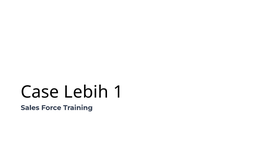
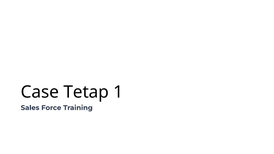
Lebih: Lebih -> Tetap (86, 92)
